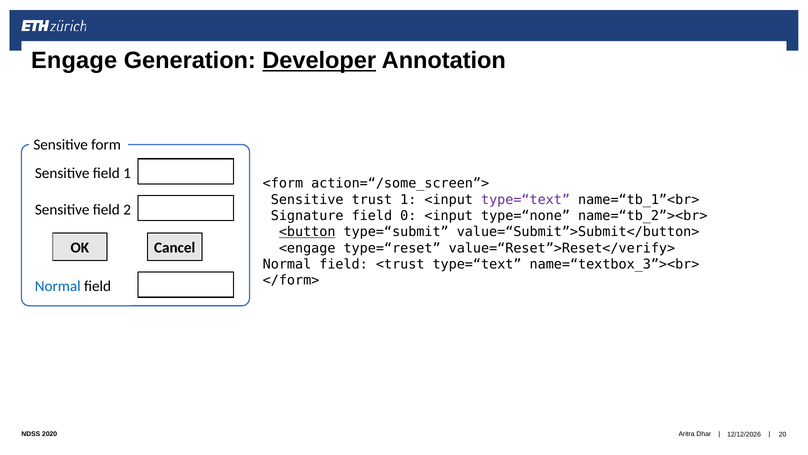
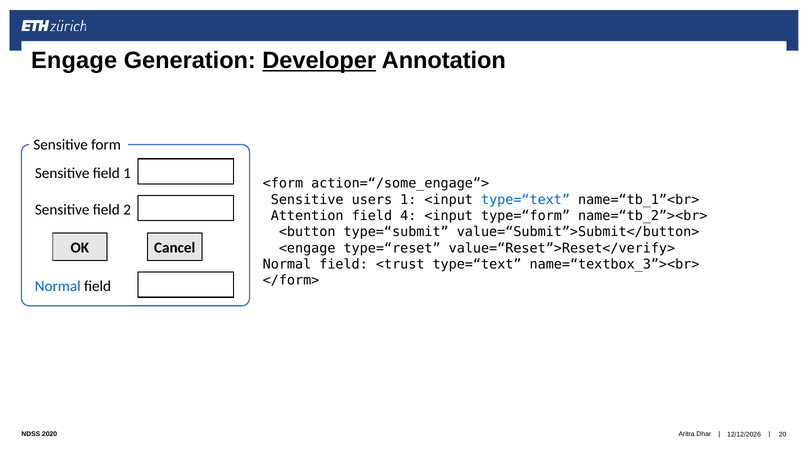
action=“/some_screen”>: action=“/some_screen”> -> action=“/some_engage”> (400, 183)
trust: trust -> users (372, 199)
type=“text colour: purple -> blue (526, 199)
Signature: Signature -> Attention (307, 216)
0: 0 -> 4 (408, 216)
type=“none: type=“none -> type=“form (526, 216)
<button underline: present -> none (307, 232)
